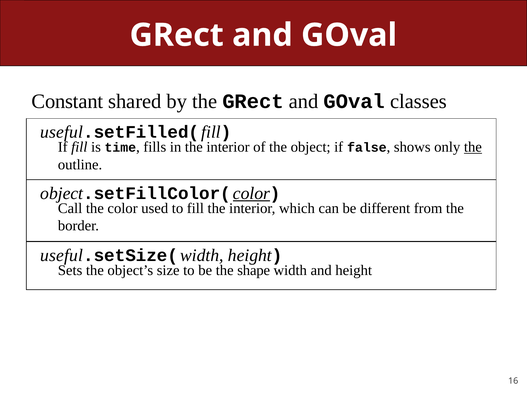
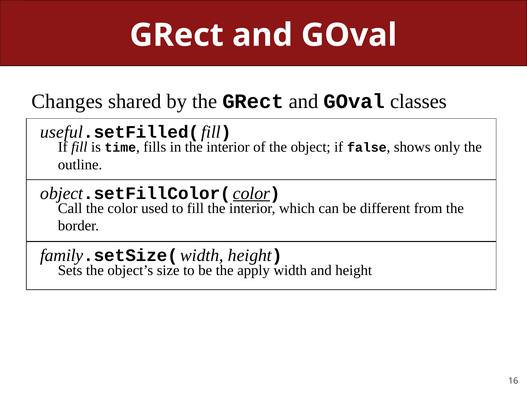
Constant: Constant -> Changes (67, 101)
the underline: present -> none (473, 147)
useful: useful -> family (62, 255)
shape: shape -> apply (254, 270)
